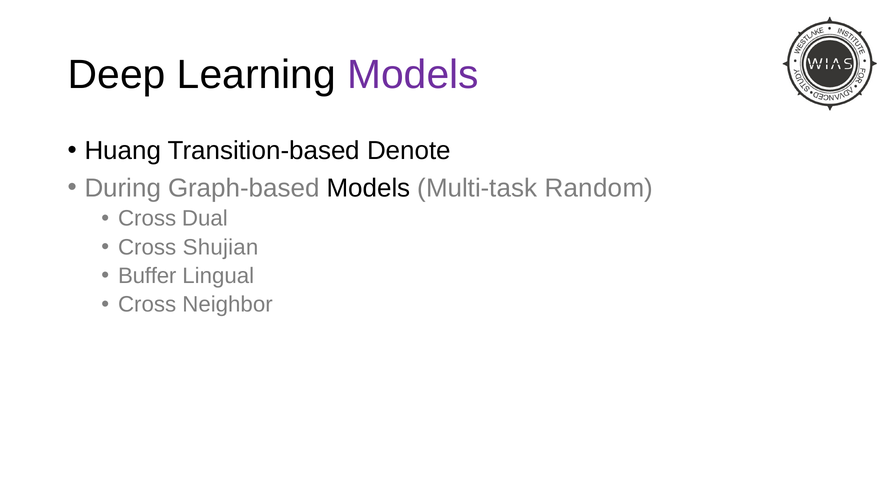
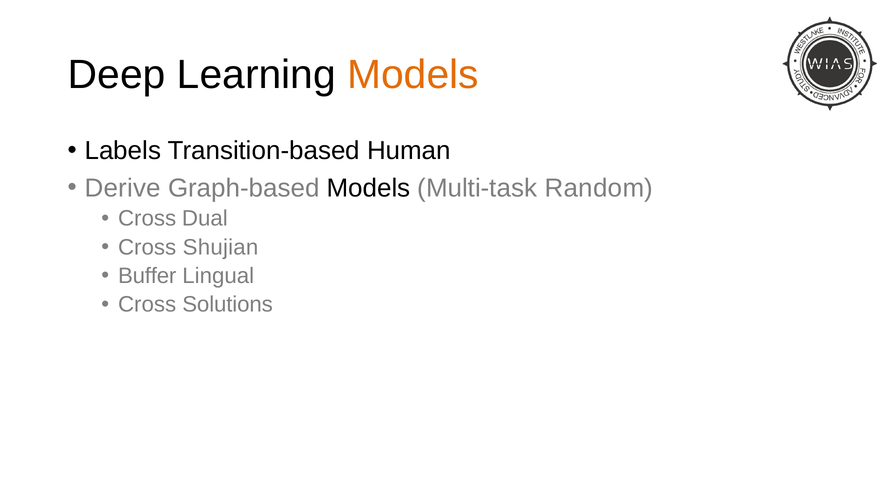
Models colour: purple -> orange (413, 75)
Huang: Huang -> Labels (123, 151)
Denote: Denote -> Human (409, 151)
During: During -> Derive (123, 188)
Neighbor: Neighbor -> Solutions (228, 305)
